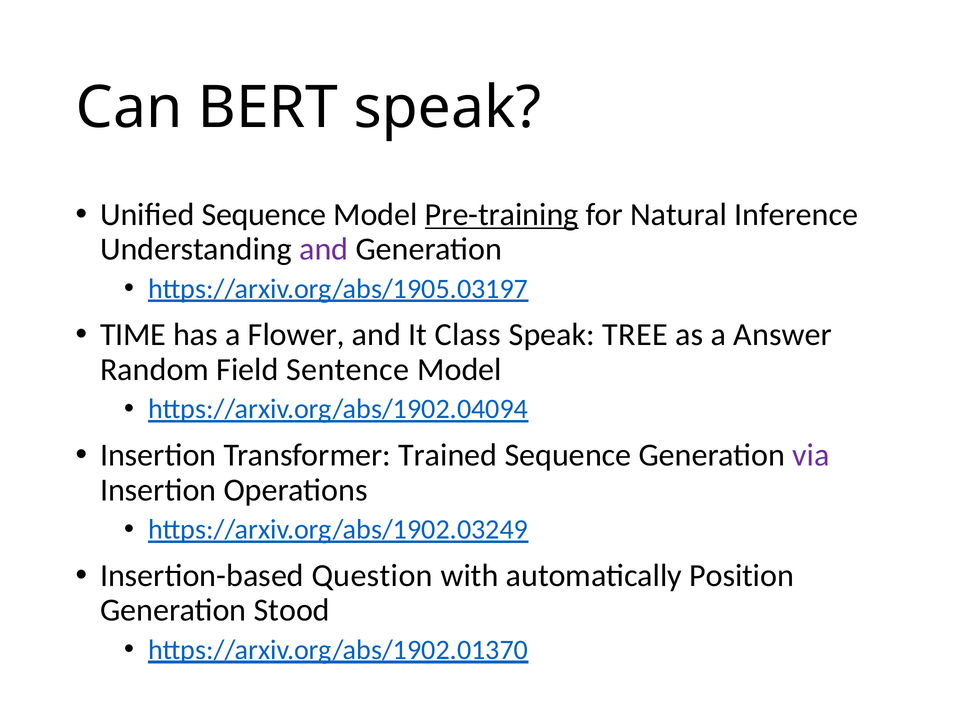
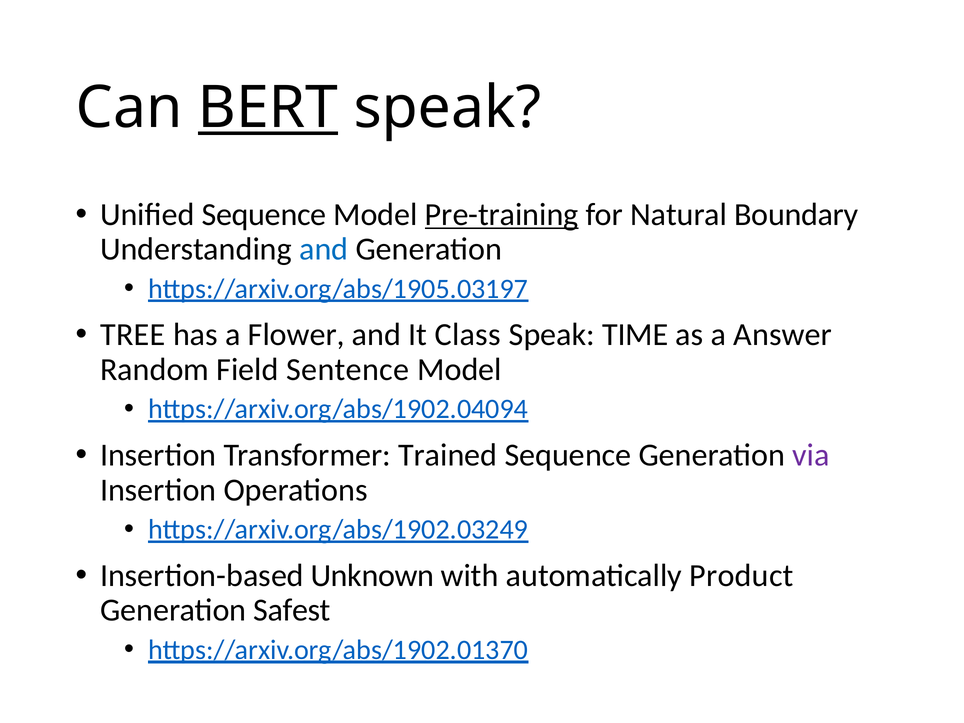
BERT underline: none -> present (268, 108)
Inference: Inference -> Boundary (796, 214)
and colour: purple -> blue (324, 249)
TIME: TIME -> TREE (133, 335)
TREE: TREE -> TIME (635, 335)
Question: Question -> Unknown (372, 576)
Position: Position -> Product (741, 576)
Stood: Stood -> Safest (292, 610)
